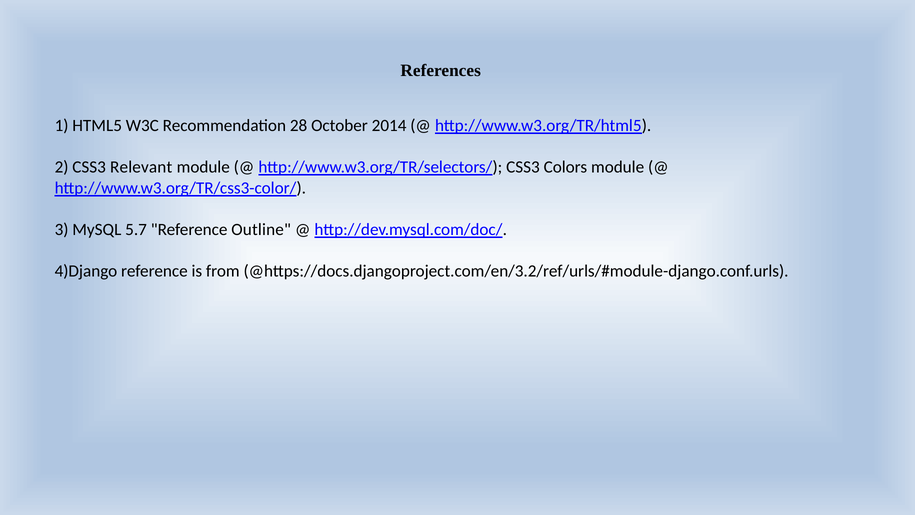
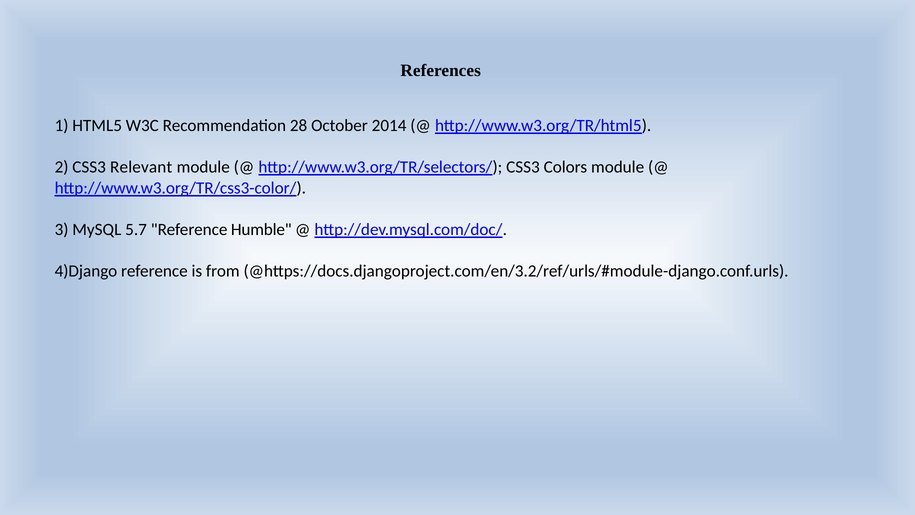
Outline: Outline -> Humble (261, 230)
